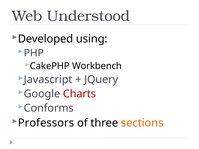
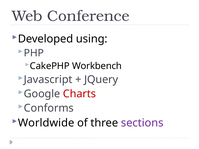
Understood: Understood -> Conference (88, 16)
Professors: Professors -> Worldwide (46, 123)
sections colour: orange -> purple (142, 123)
